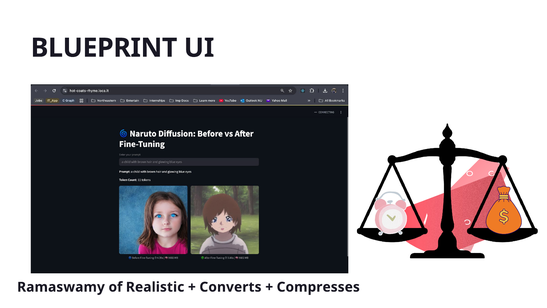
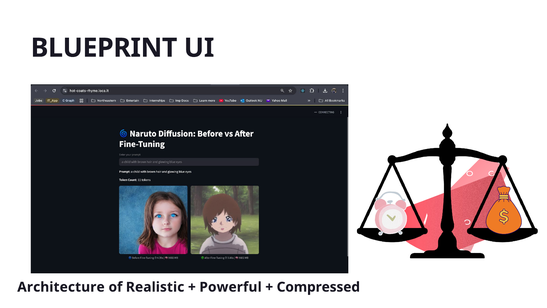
Ramaswamy: Ramaswamy -> Architecture (61, 287)
Converts: Converts -> Powerful (230, 287)
Compresses: Compresses -> Compressed (318, 287)
